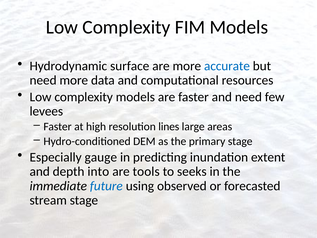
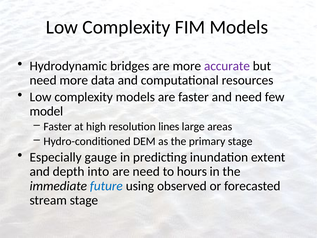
surface: surface -> bridges (130, 66)
accurate colour: blue -> purple (227, 66)
levees: levees -> model (46, 111)
are tools: tools -> need (146, 171)
seeks: seeks -> hours (192, 171)
